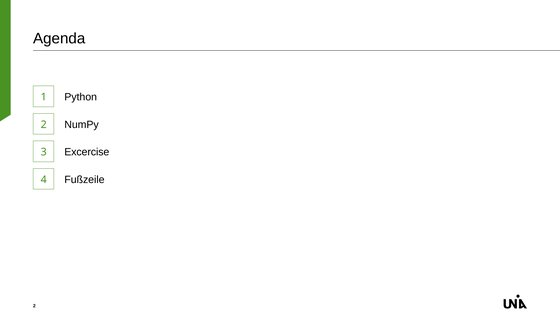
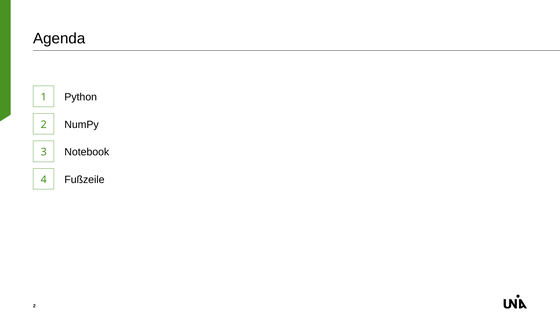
Excercise: Excercise -> Notebook (87, 152)
